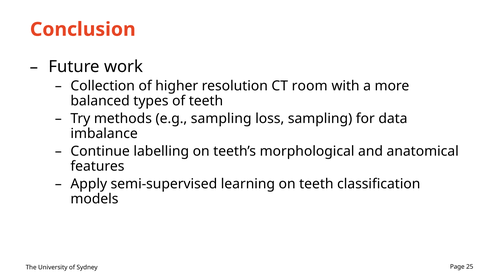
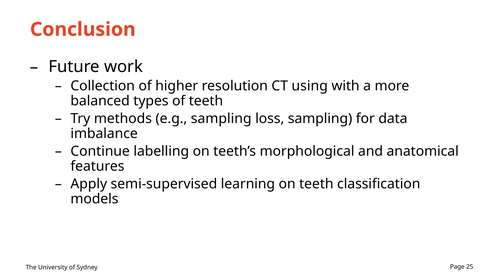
room: room -> using (310, 86)
